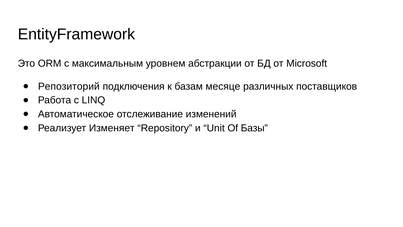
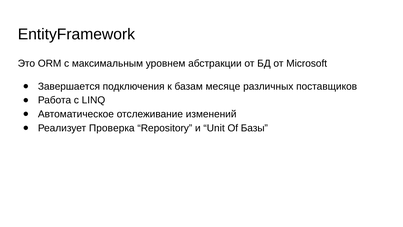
Репозиторий: Репозиторий -> Завершается (69, 86)
Изменяет: Изменяет -> Проверка (112, 128)
